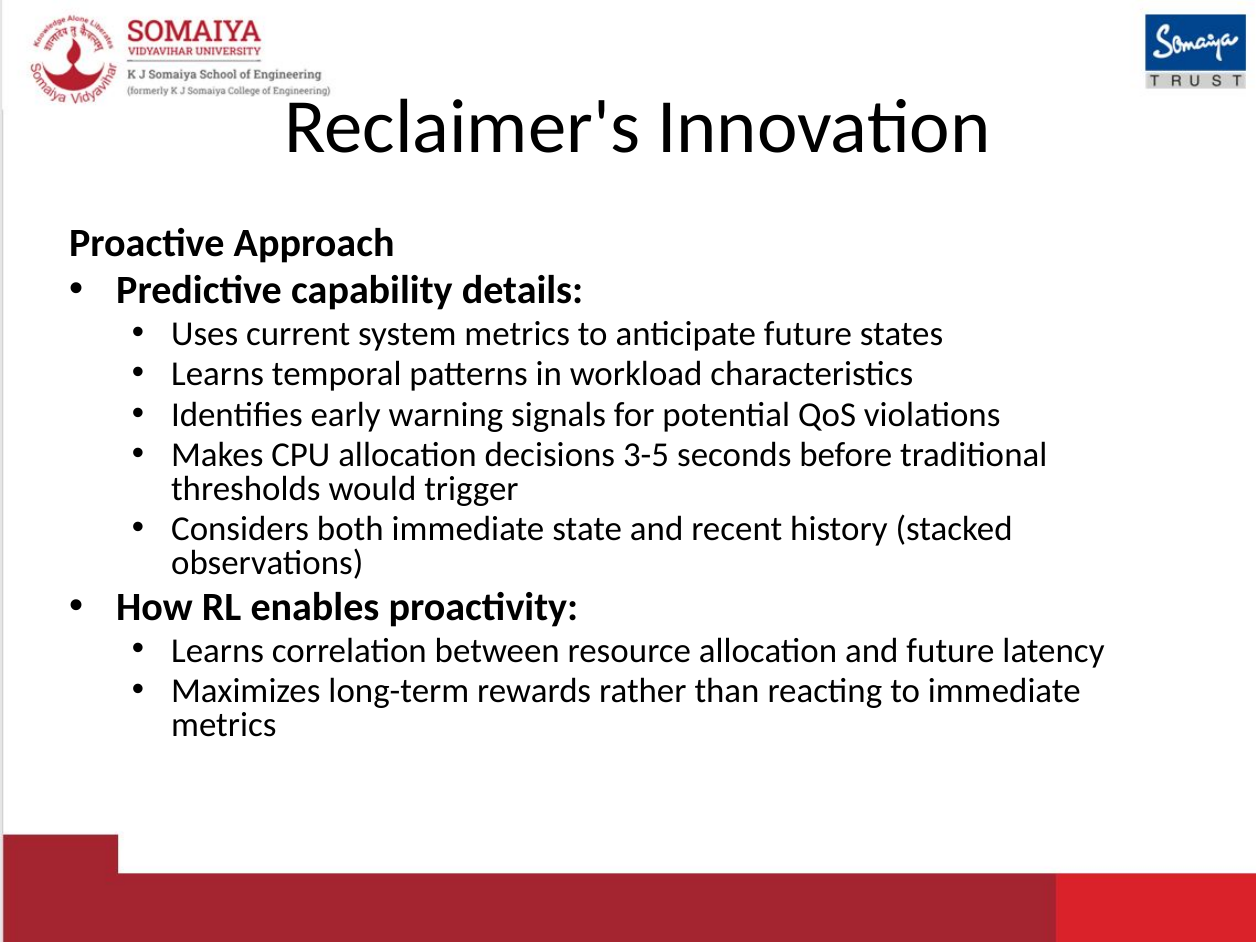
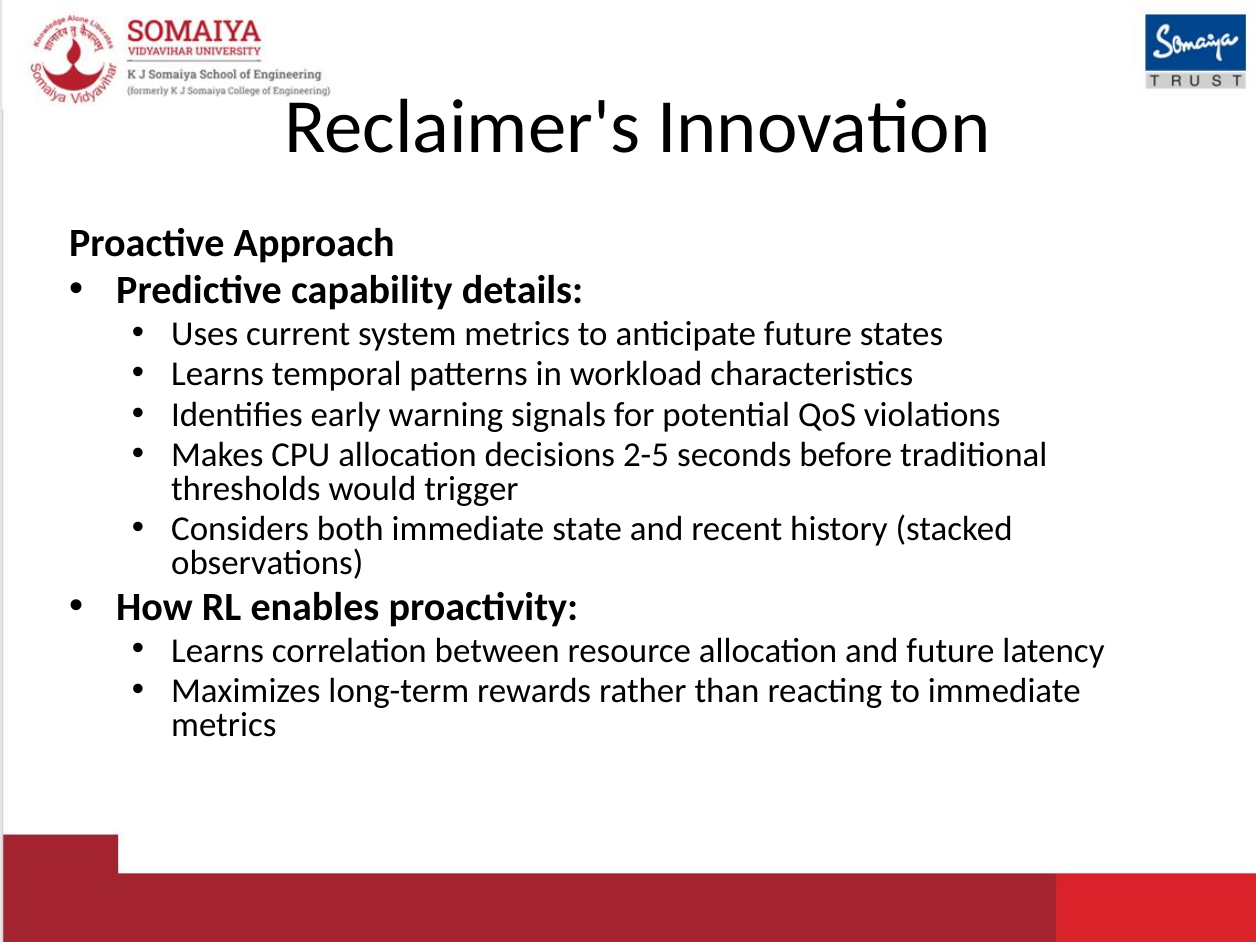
3-5: 3-5 -> 2-5 (646, 455)
